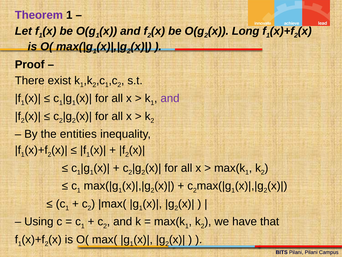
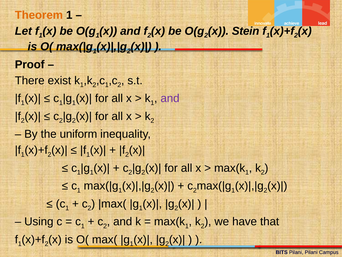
Theorem colour: purple -> orange (39, 15)
Long: Long -> Stein (246, 31)
entities: entities -> uniform (78, 134)
